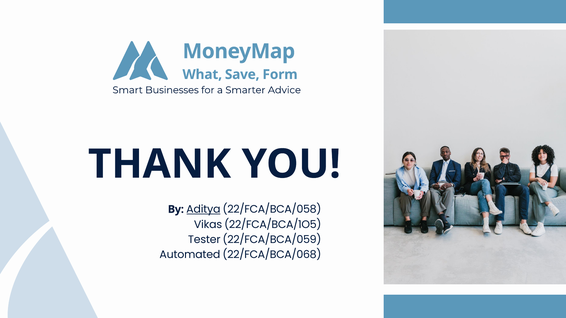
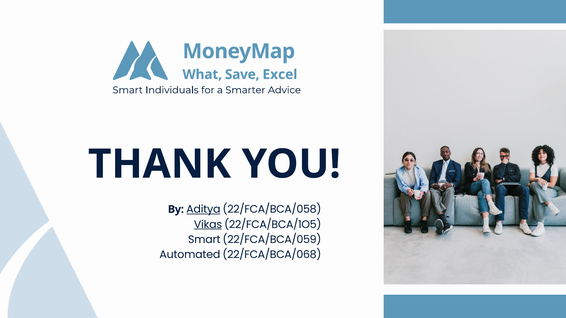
Form: Form -> Excel (280, 75)
Businesses: Businesses -> Individuals (172, 90)
Vikas underline: none -> present (208, 225)
Tester: Tester -> Smart (204, 240)
